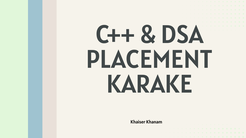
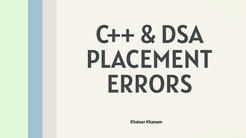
KARAKE: KARAKE -> ERRORS (150, 85)
